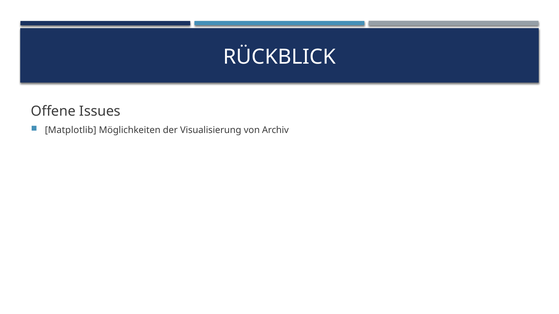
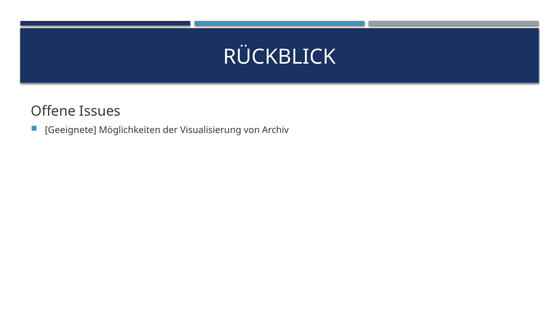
Matplotlib: Matplotlib -> Geeignete (71, 130)
